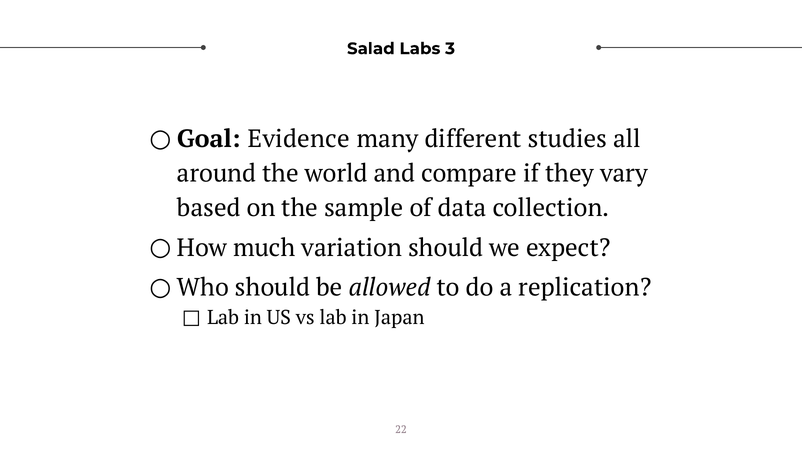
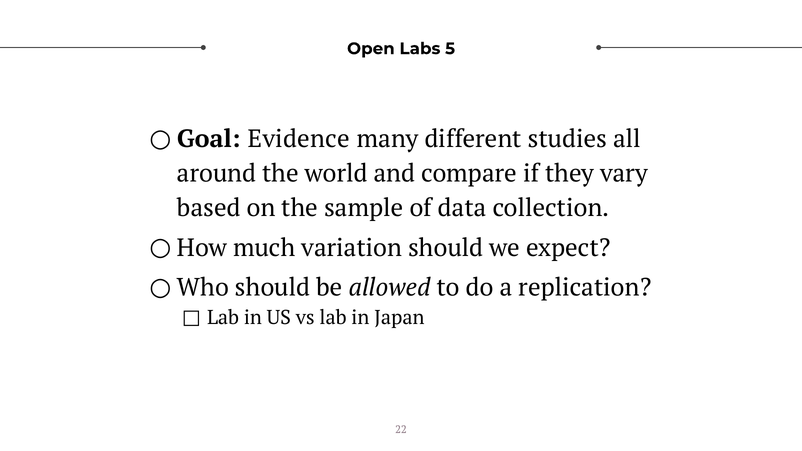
Salad: Salad -> Open (371, 49)
3: 3 -> 5 (450, 49)
